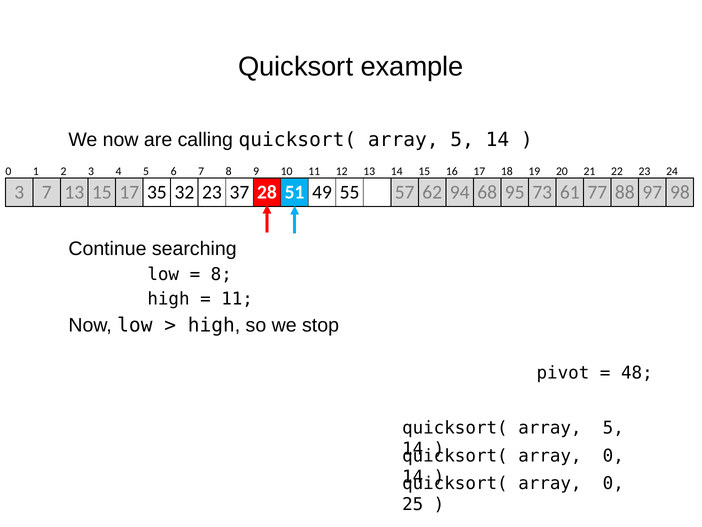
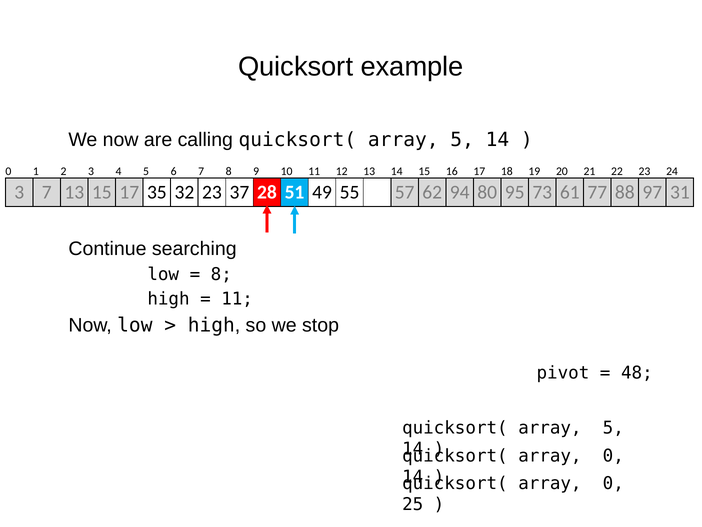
68: 68 -> 80 (487, 192)
98: 98 -> 31 (680, 192)
